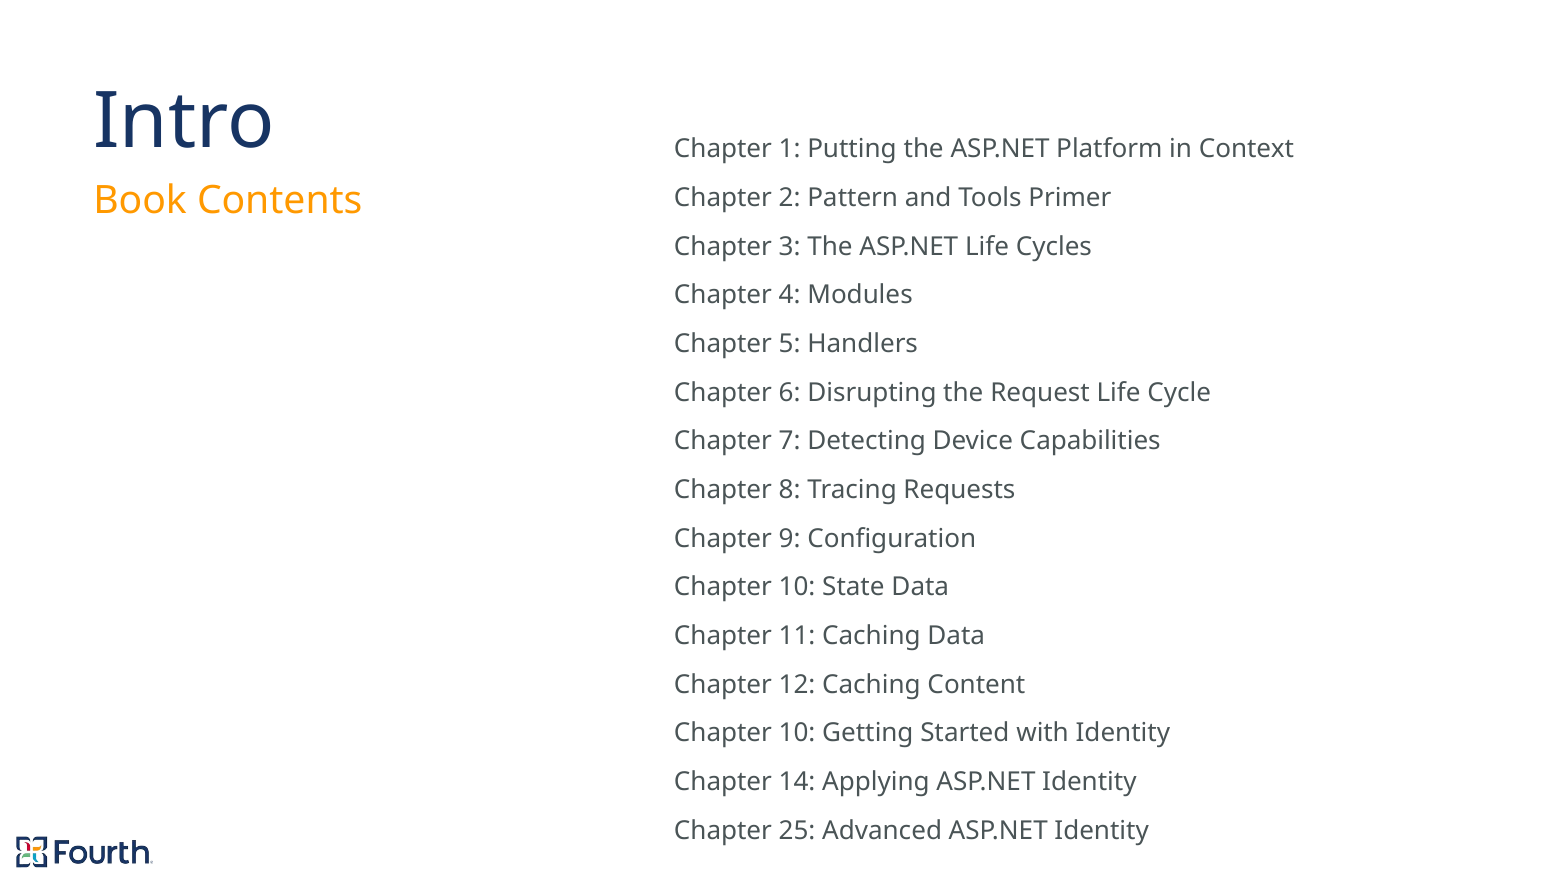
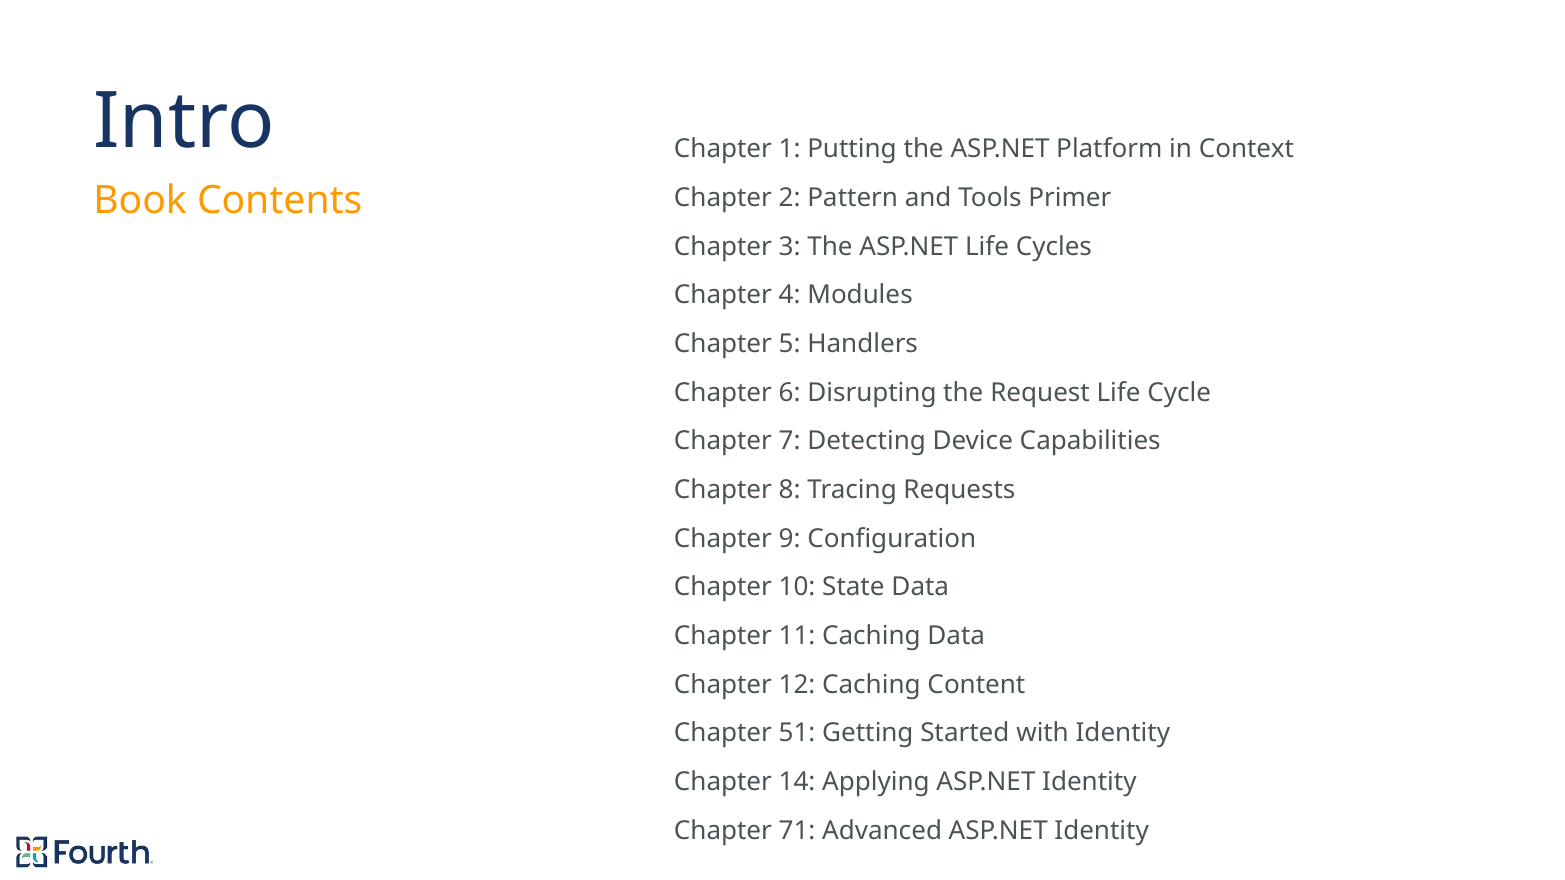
10: 10 -> 51 (797, 733)
25: 25 -> 71 (797, 831)
